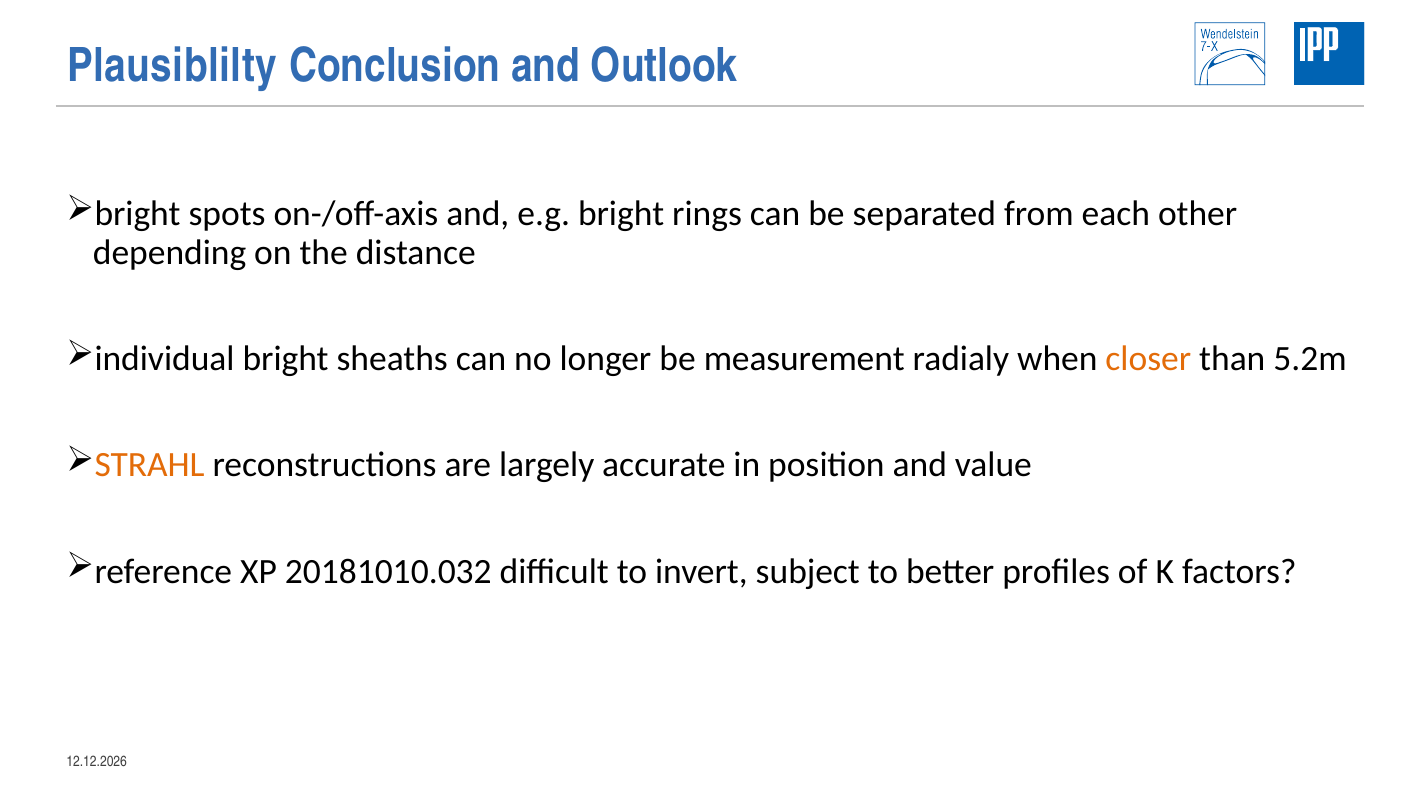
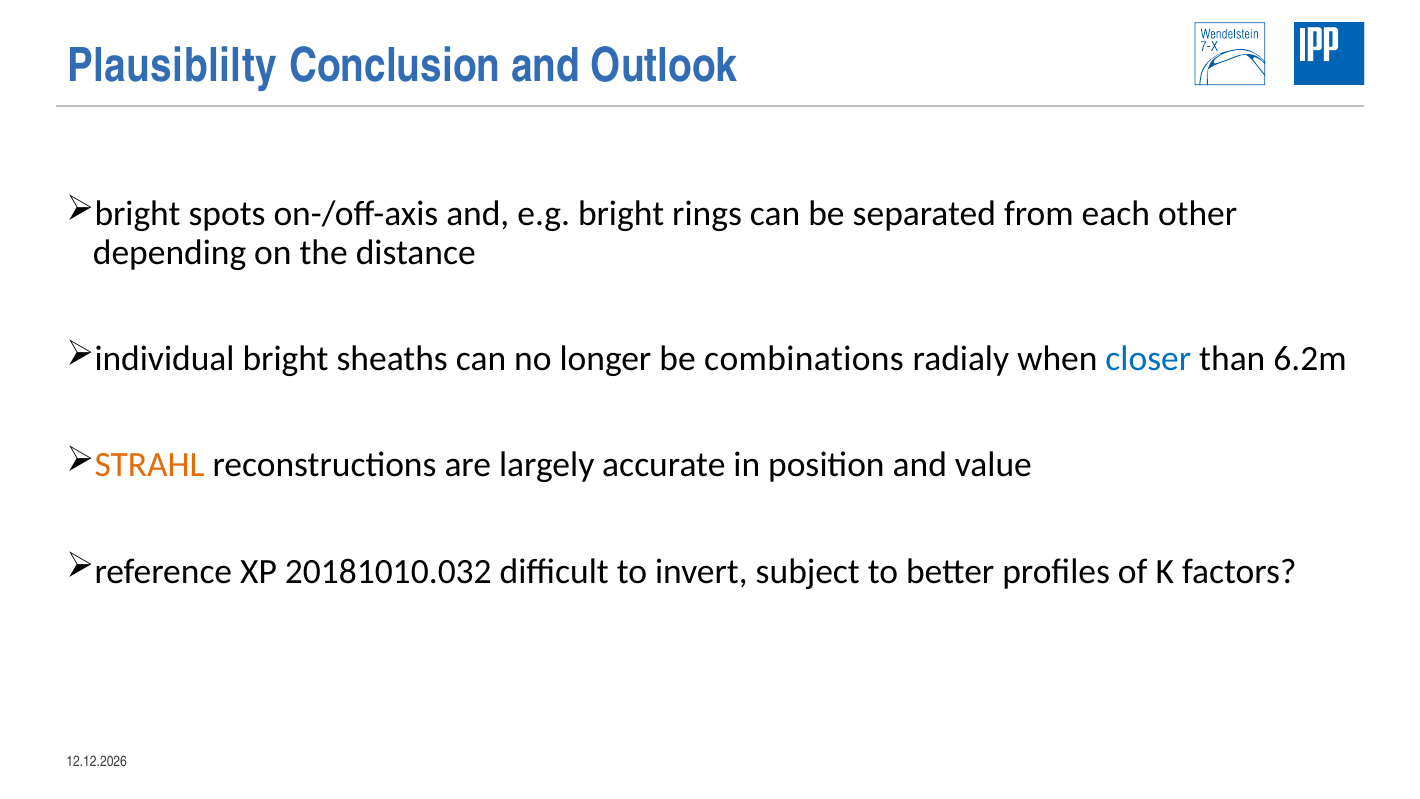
measurement: measurement -> combinations (804, 359)
closer colour: orange -> blue (1148, 359)
5.2m: 5.2m -> 6.2m (1310, 359)
